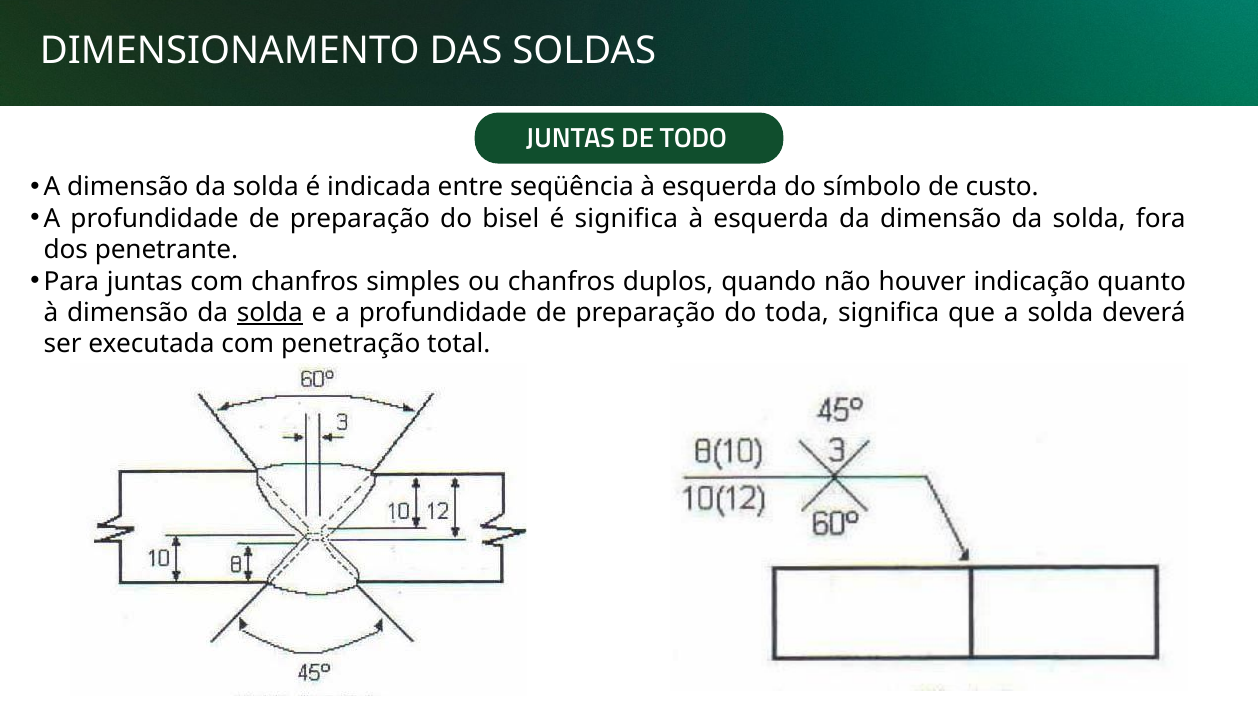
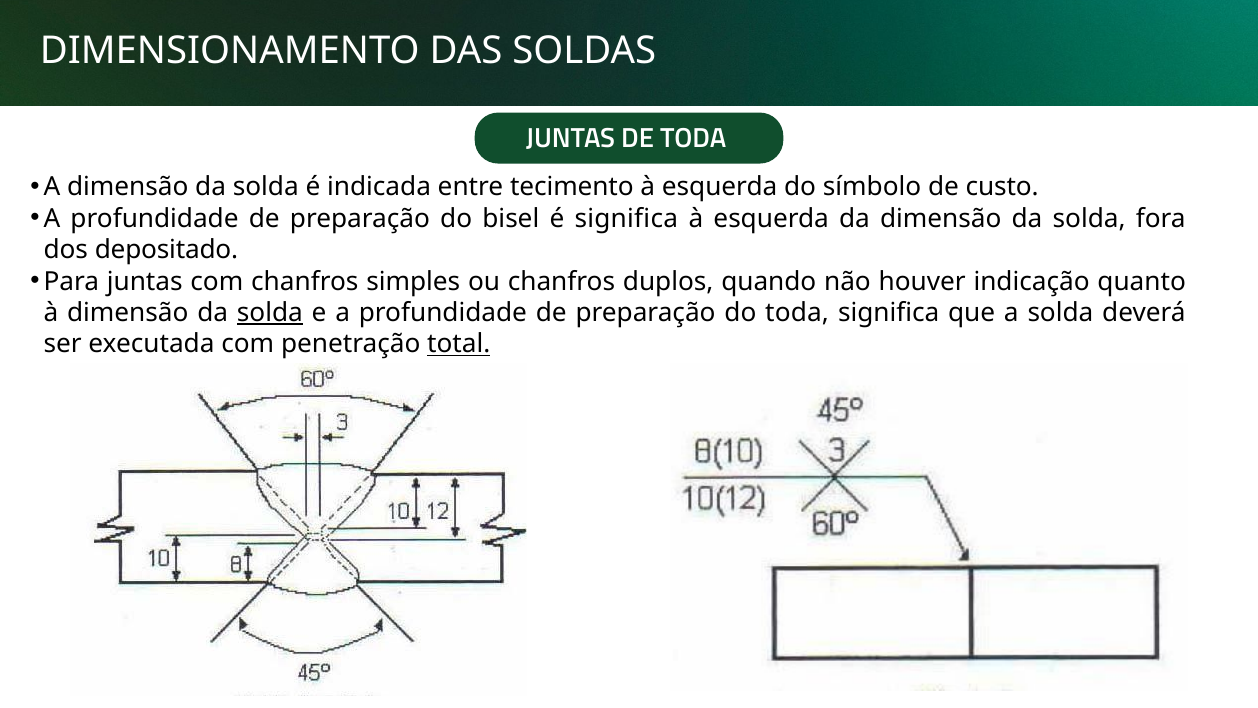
DE TODO: TODO -> TODA (693, 139)
seqüência: seqüência -> tecimento (572, 187)
penetrante: penetrante -> depositado (166, 250)
total underline: none -> present (459, 344)
